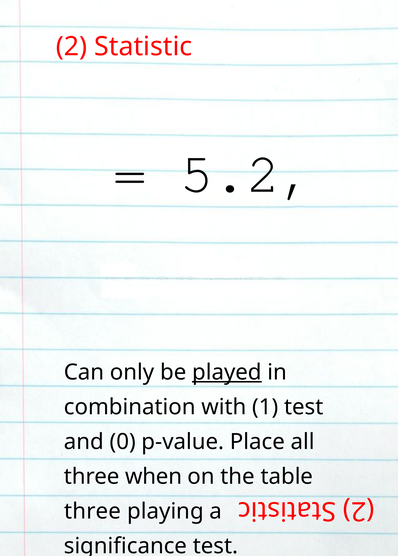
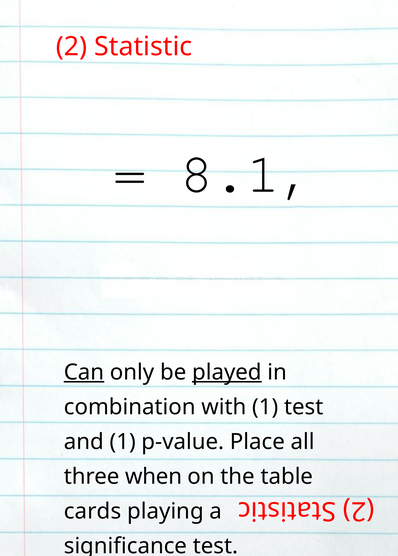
5.2: 5.2 -> 8.1 (247, 174)
Can underline: none -> present (84, 372)
and 0: 0 -> 1 (123, 442)
three: three -> cards (93, 511)
